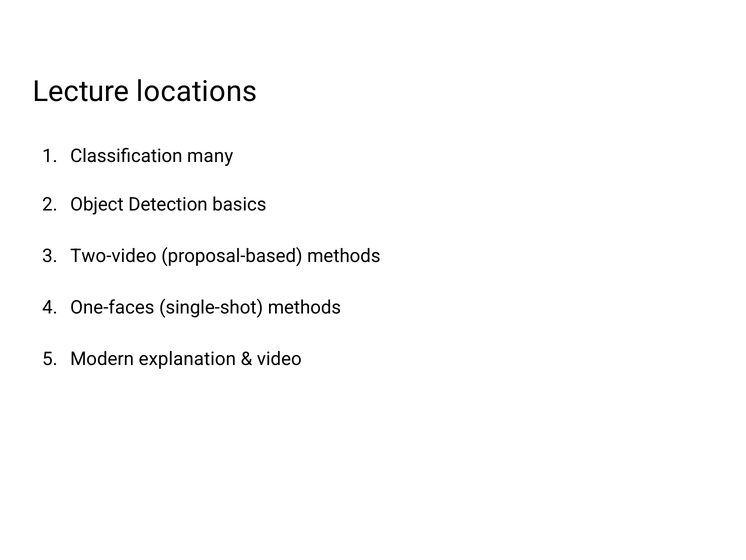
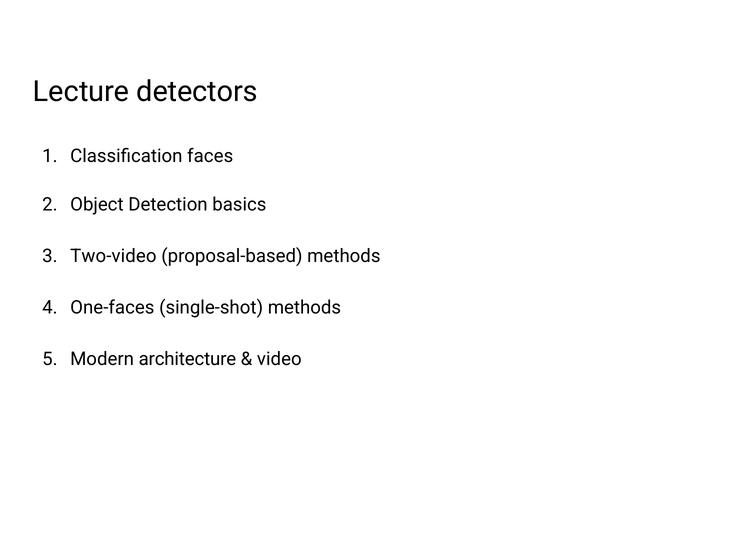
locations: locations -> detectors (197, 91)
many: many -> faces (210, 156)
explanation: explanation -> architecture (187, 359)
